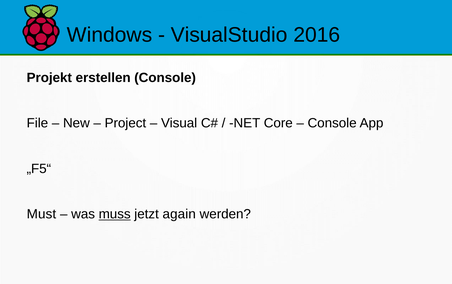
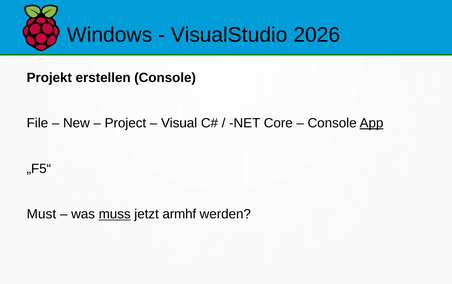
2016: 2016 -> 2026 (317, 35)
App underline: none -> present (372, 123)
again: again -> armhf (179, 215)
